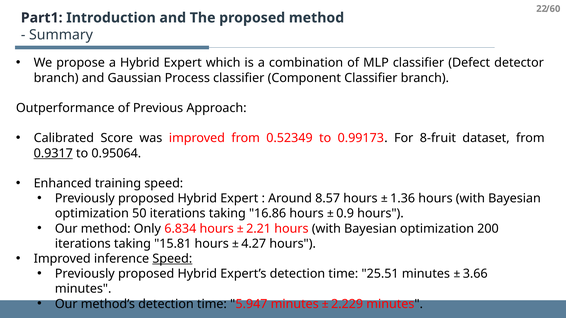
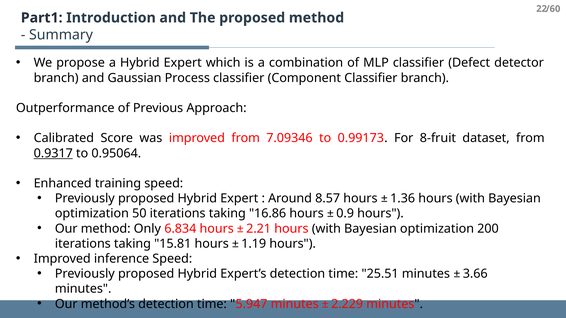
0.52349: 0.52349 -> 7.09346 (289, 138)
4.27: 4.27 -> 1.19 (254, 244)
Speed underline: present -> none (172, 259)
